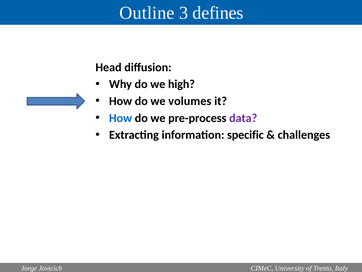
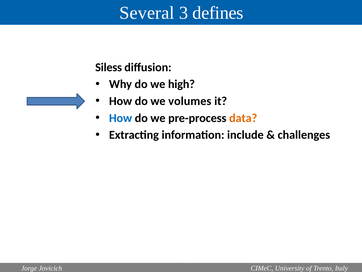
Outline: Outline -> Several (147, 13)
Head: Head -> Siless (109, 67)
data colour: purple -> orange (243, 118)
specific: specific -> include (245, 135)
